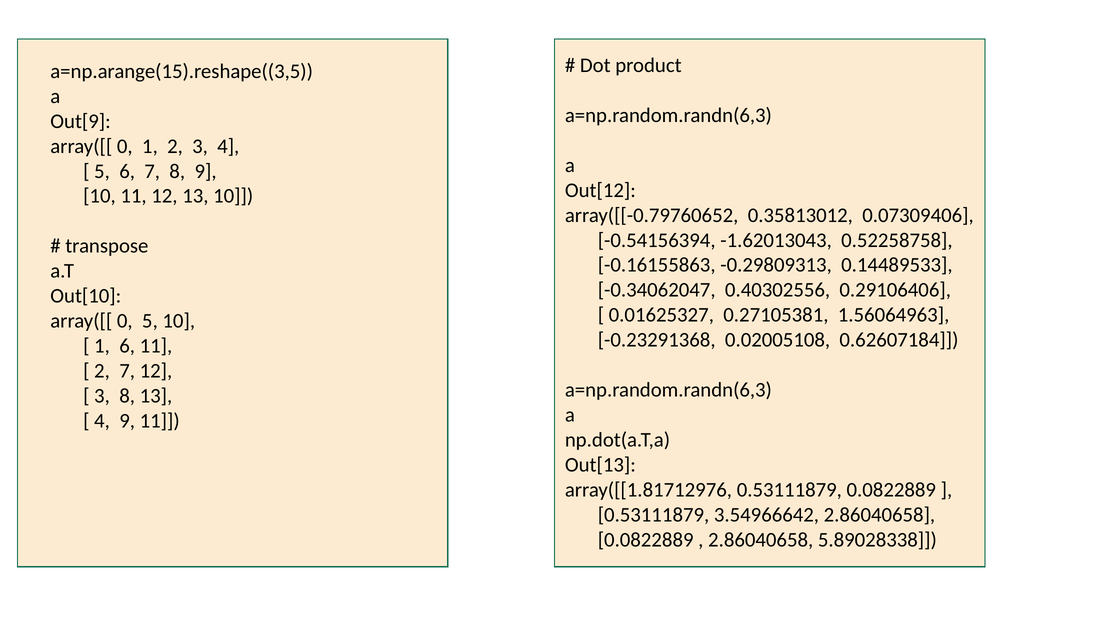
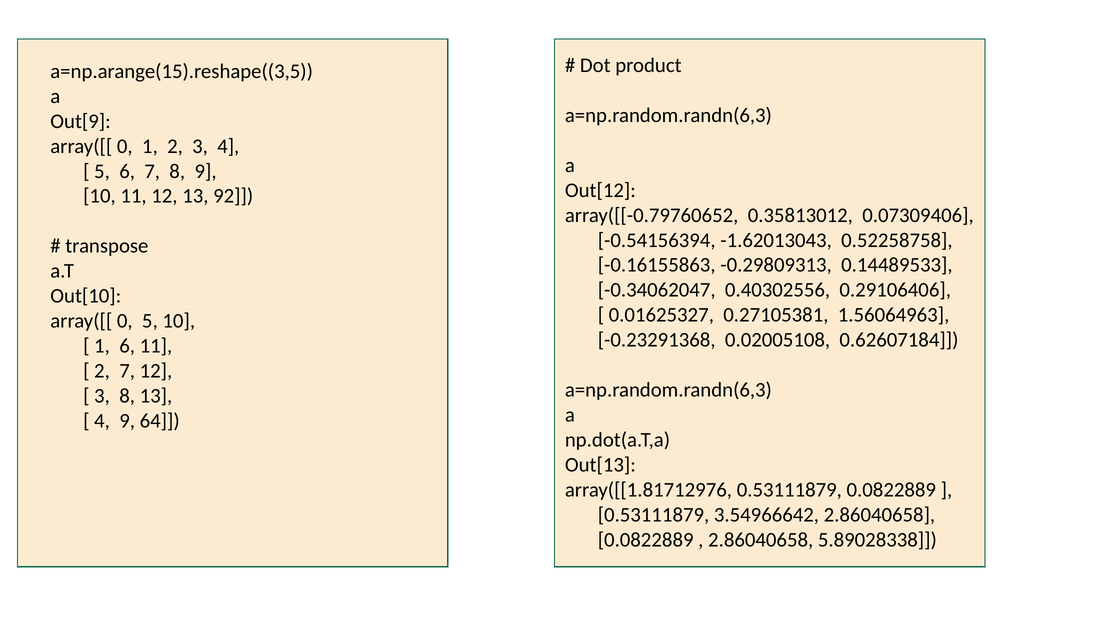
13 10: 10 -> 92 (233, 196)
9 11: 11 -> 64 (160, 421)
